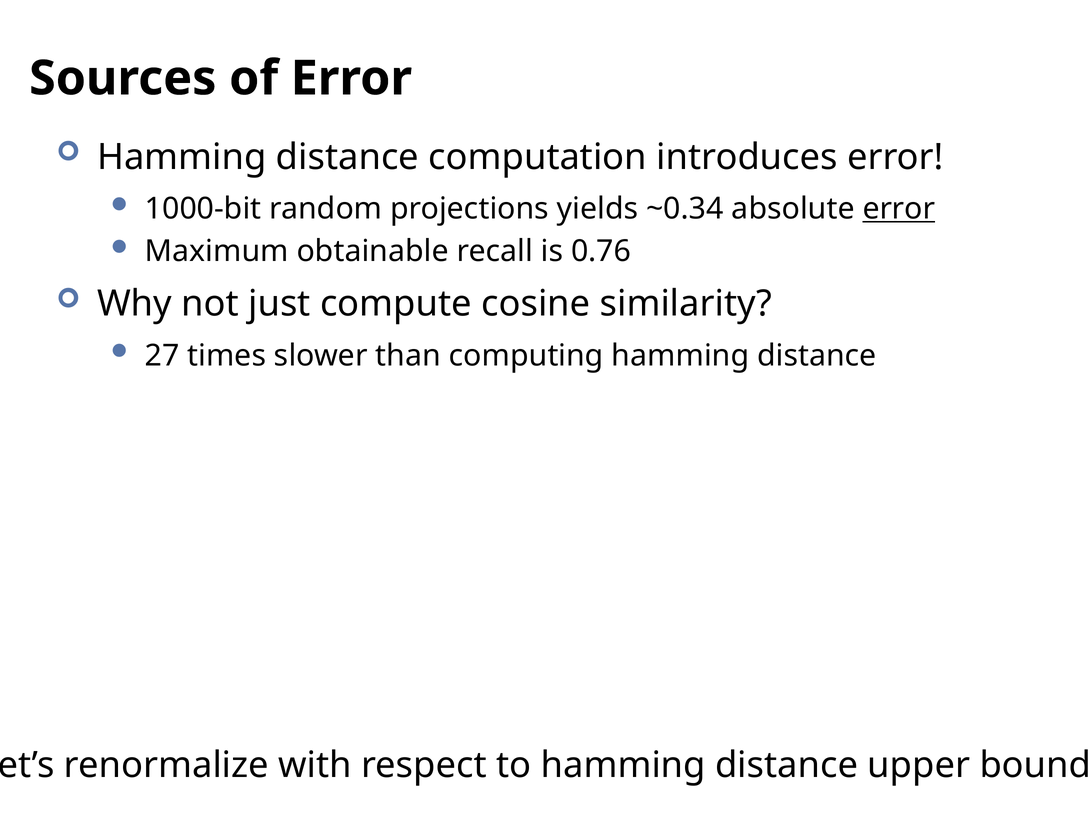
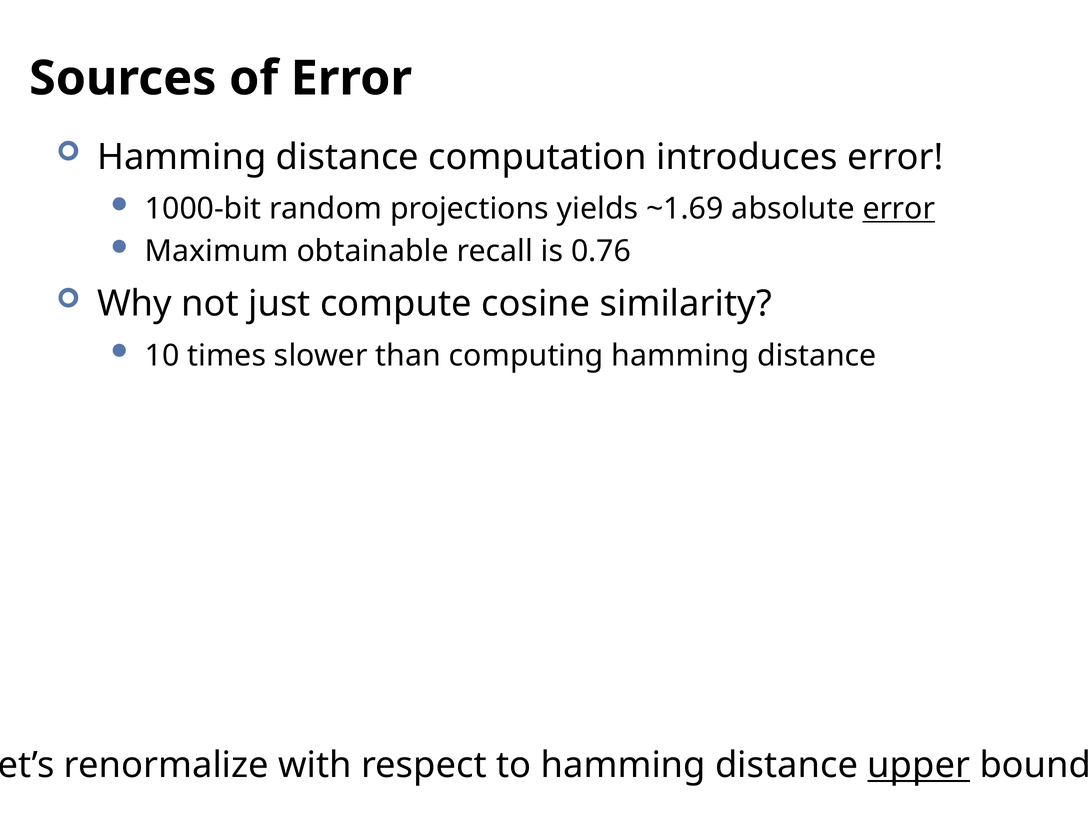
~0.34: ~0.34 -> ~1.69 (685, 209)
27: 27 -> 10 (162, 355)
upper underline: none -> present (919, 765)
